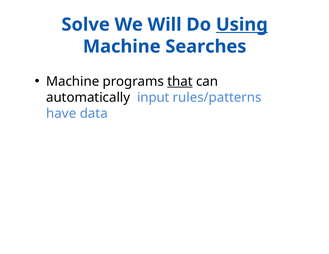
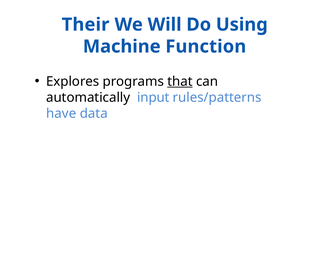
Solve: Solve -> Their (86, 25)
Using underline: present -> none (242, 25)
Searches: Searches -> Function (206, 47)
Machine: Machine -> Explores (73, 82)
